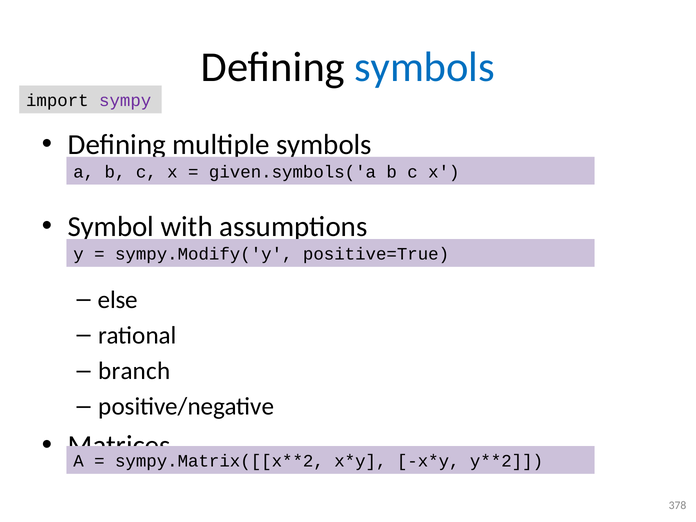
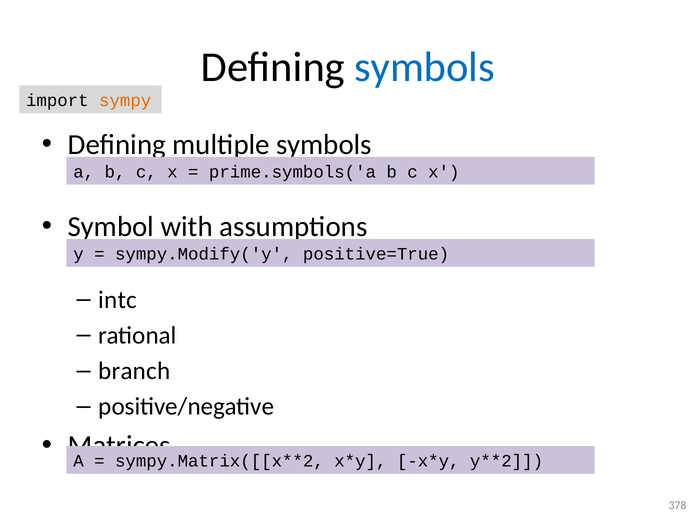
sympy colour: purple -> orange (125, 101)
given.symbols('a: given.symbols('a -> prime.symbols('a (293, 172)
else: else -> intc (118, 300)
